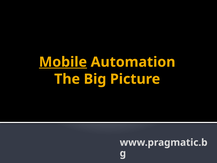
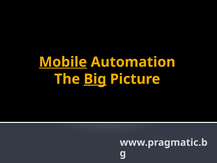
Big underline: none -> present (95, 79)
